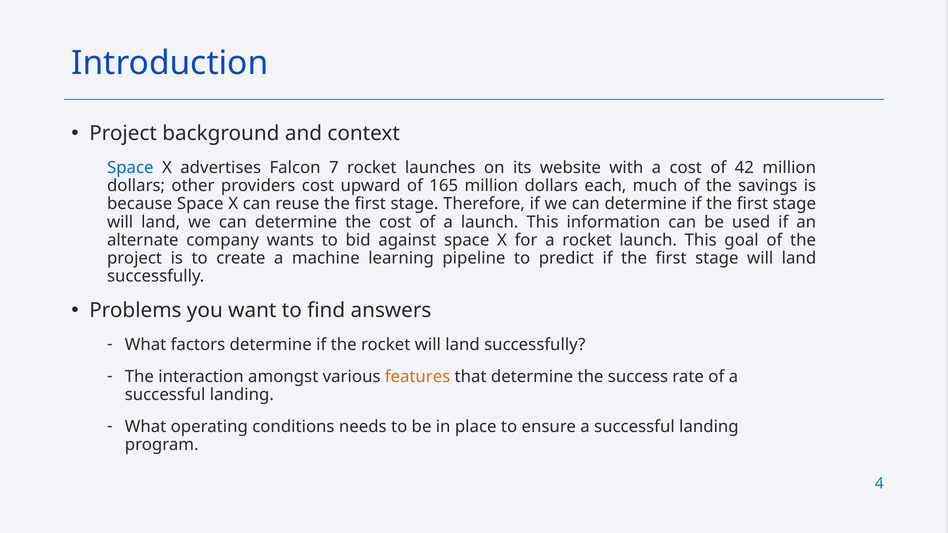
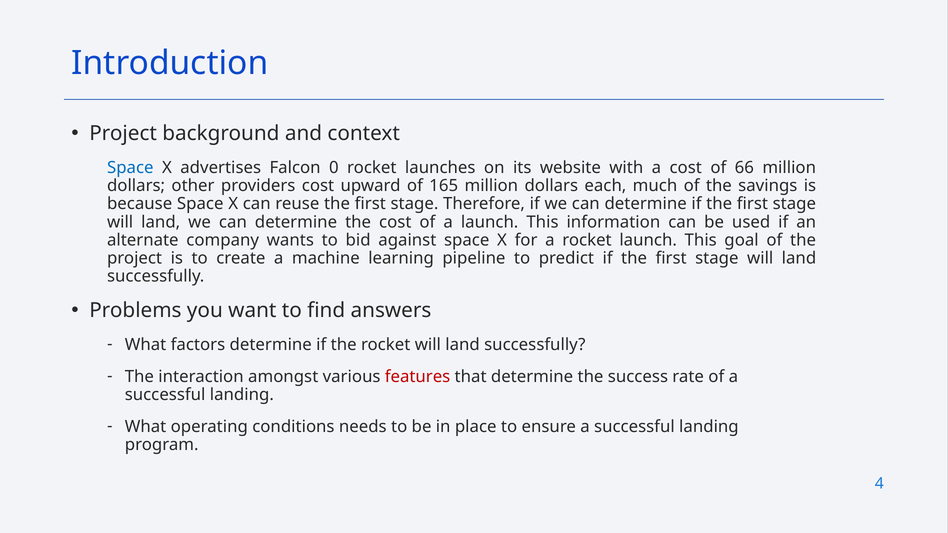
7: 7 -> 0 (334, 168)
42: 42 -> 66 (744, 168)
features colour: orange -> red (418, 377)
